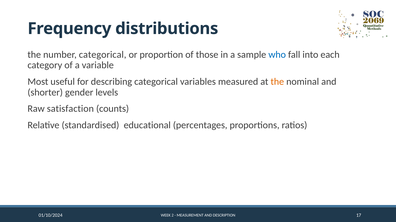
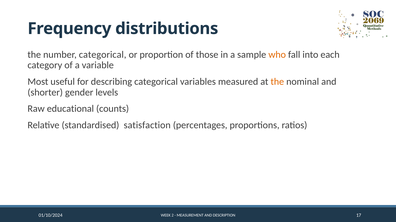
who colour: blue -> orange (277, 55)
satisfaction: satisfaction -> educational (70, 109)
educational: educational -> satisfaction (147, 126)
